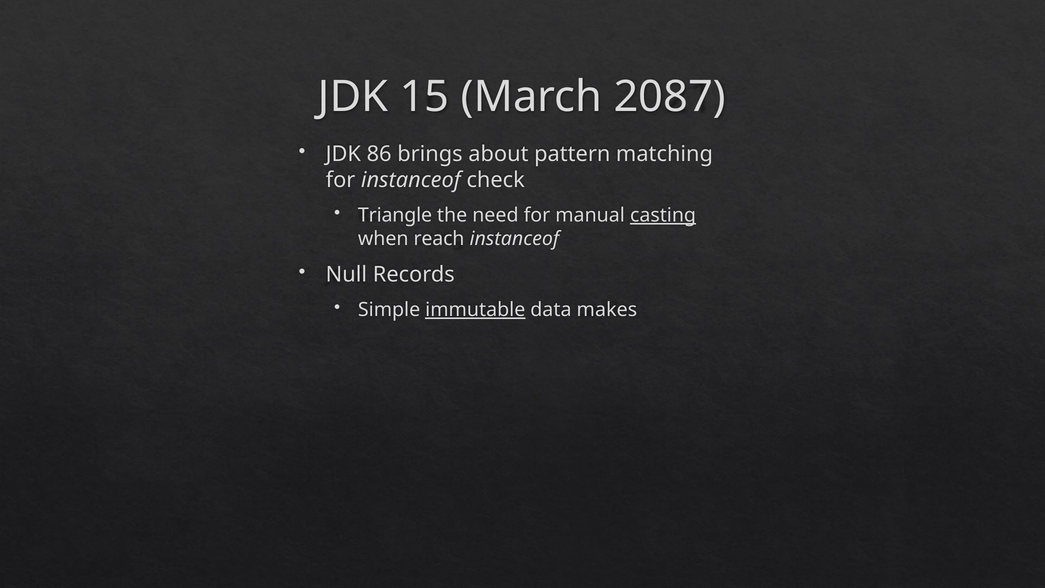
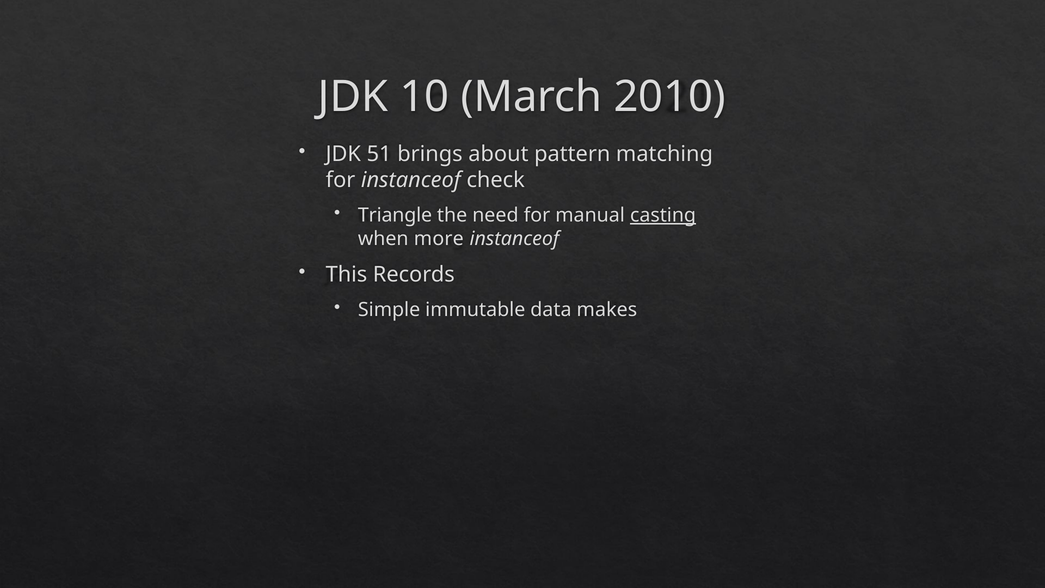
15: 15 -> 10 (424, 97)
2087: 2087 -> 2010 (670, 97)
86: 86 -> 51 (379, 154)
reach: reach -> more (439, 239)
Null: Null -> This (346, 275)
immutable underline: present -> none (475, 310)
